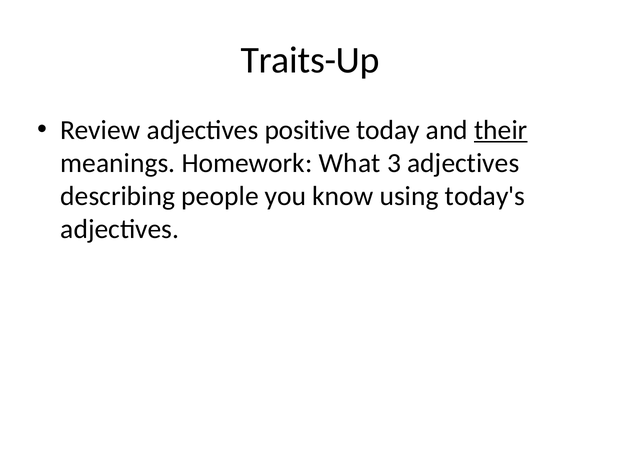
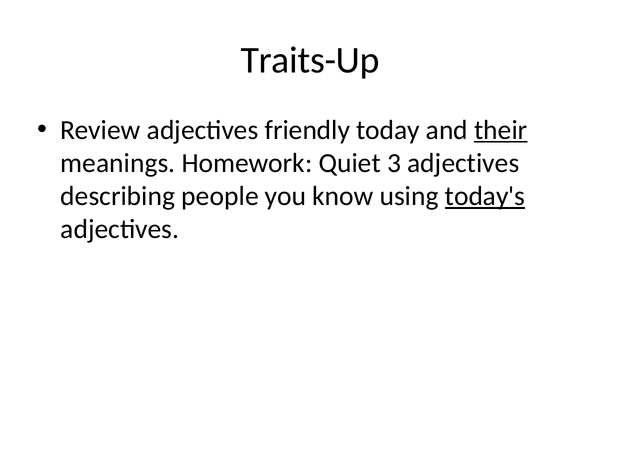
positive: positive -> friendly (307, 130)
What: What -> Quiet (350, 163)
today's underline: none -> present (485, 196)
